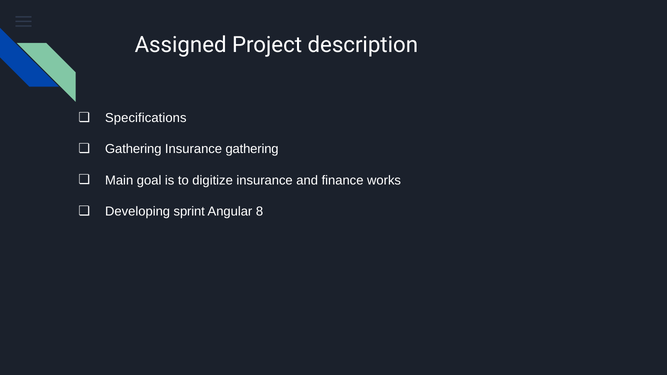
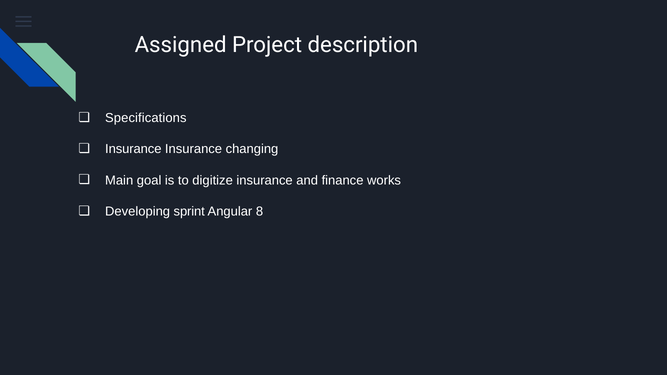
Gathering: Gathering -> Insurance (133, 149)
Insurance gathering: gathering -> changing (252, 149)
